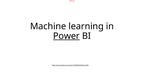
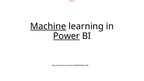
Machine underline: none -> present (48, 26)
